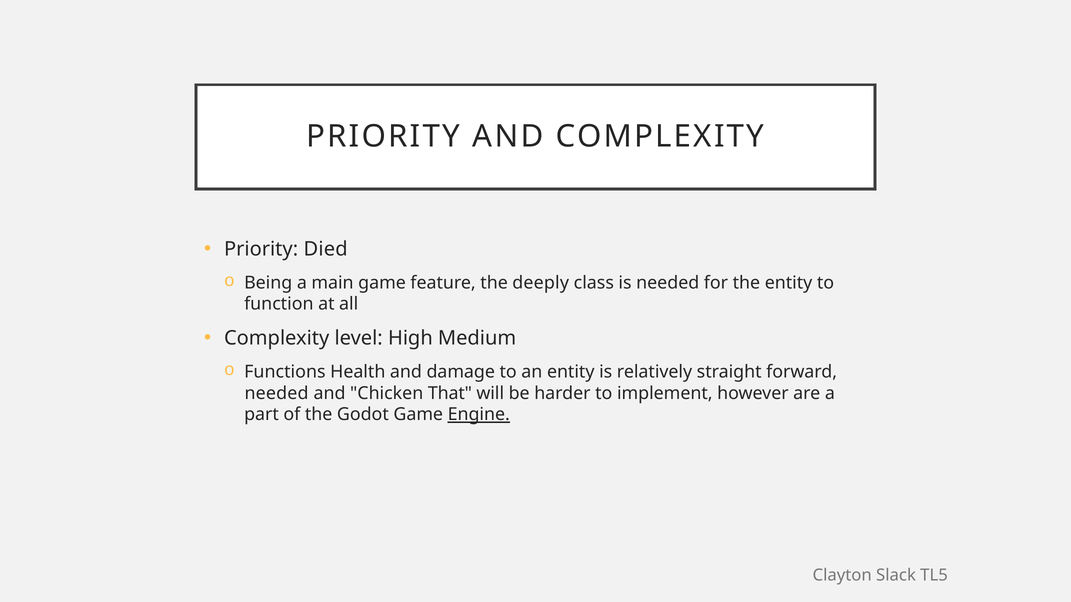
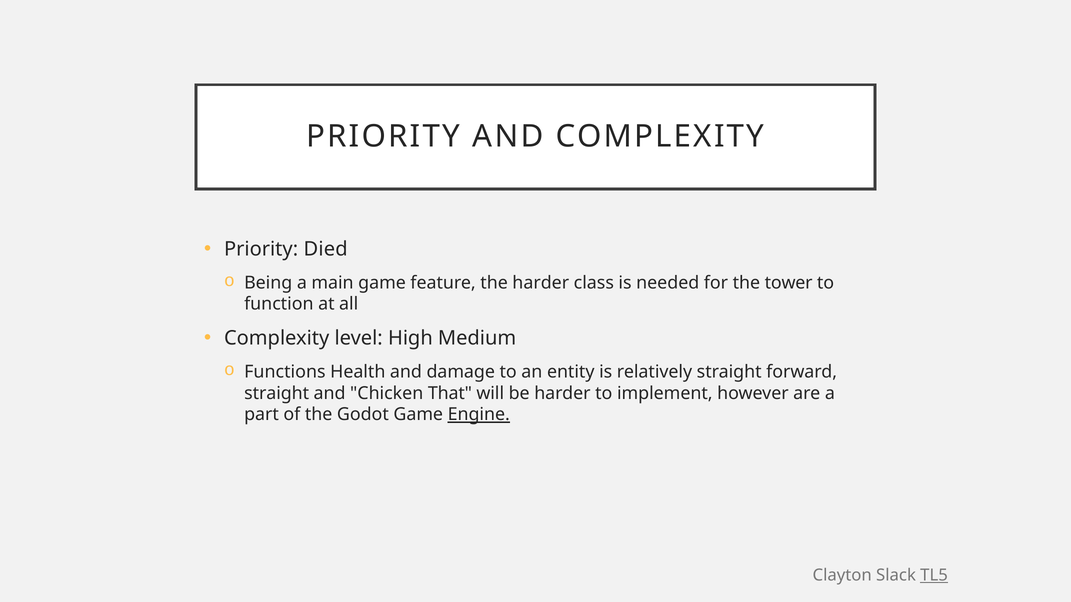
the deeply: deeply -> harder (541, 283)
the entity: entity -> tower (789, 283)
needed: needed -> straight (277, 393)
TL5 underline: none -> present (934, 576)
